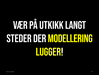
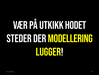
LANGT: LANGT -> HODET (76, 25)
